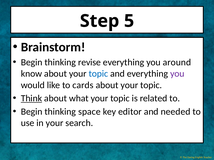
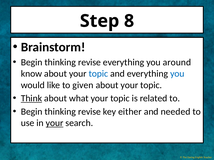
5: 5 -> 8 (129, 21)
you colour: purple -> blue (177, 74)
cards: cards -> given (83, 85)
space: space -> revise (89, 112)
editor: editor -> either (130, 112)
your underline: none -> present (55, 123)
